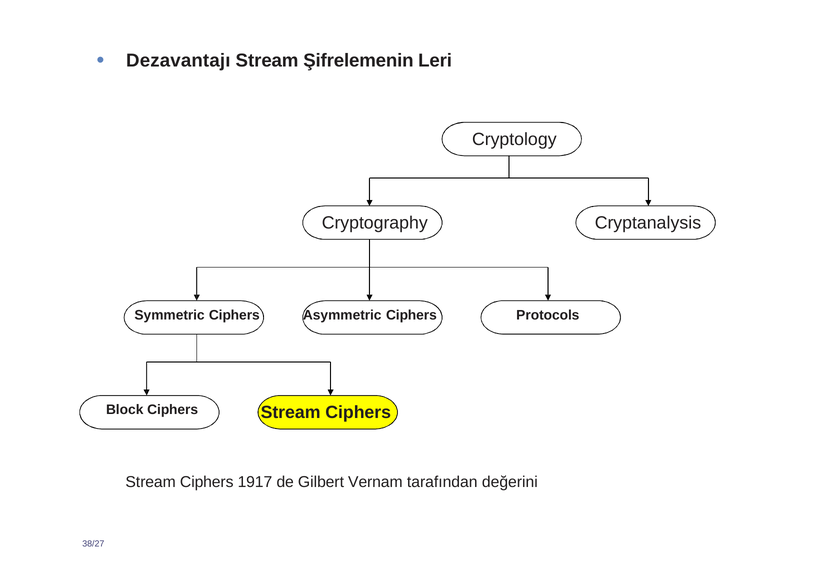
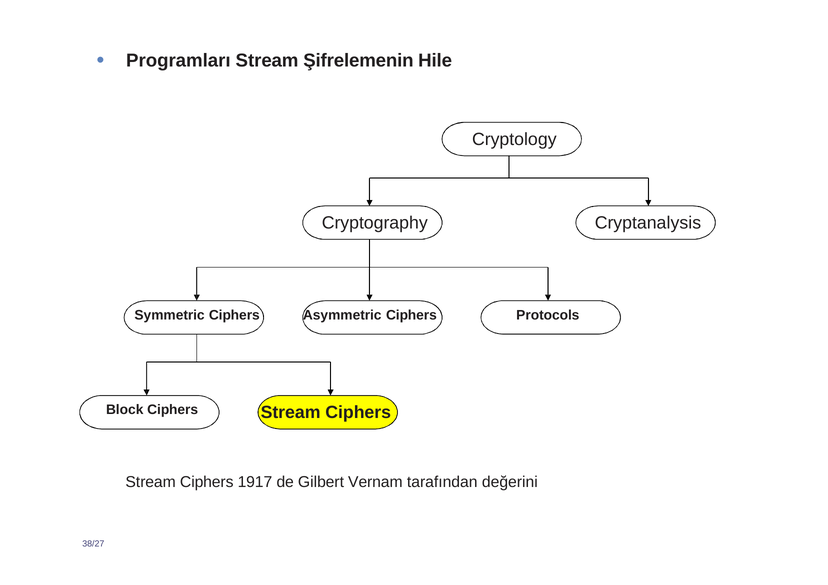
Dezavantajı: Dezavantajı -> Programları (178, 61)
Leri: Leri -> Hile (435, 61)
